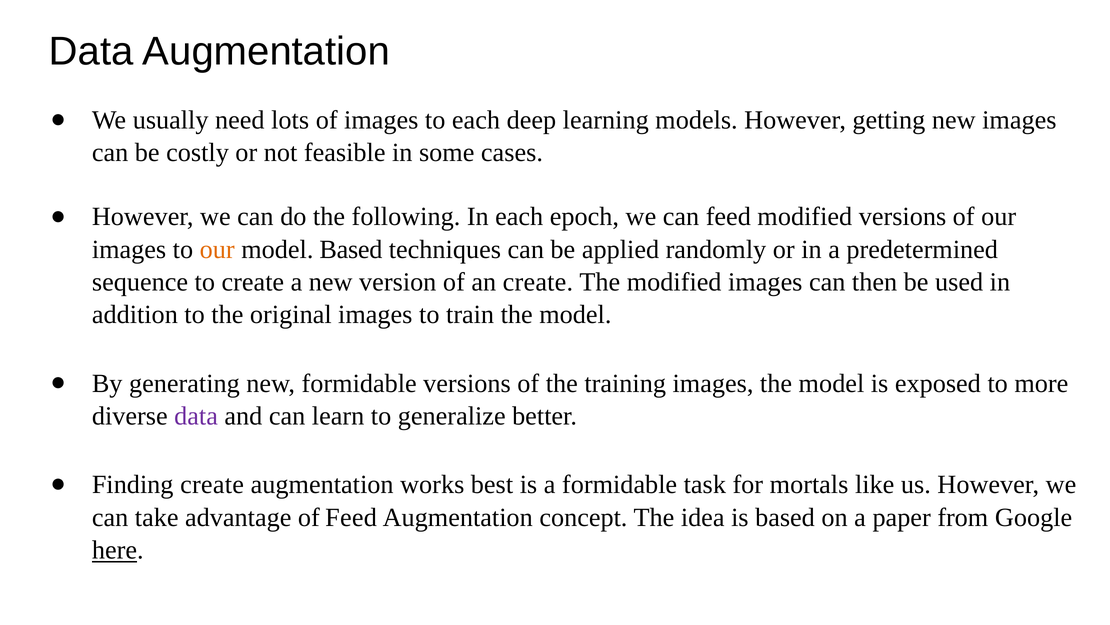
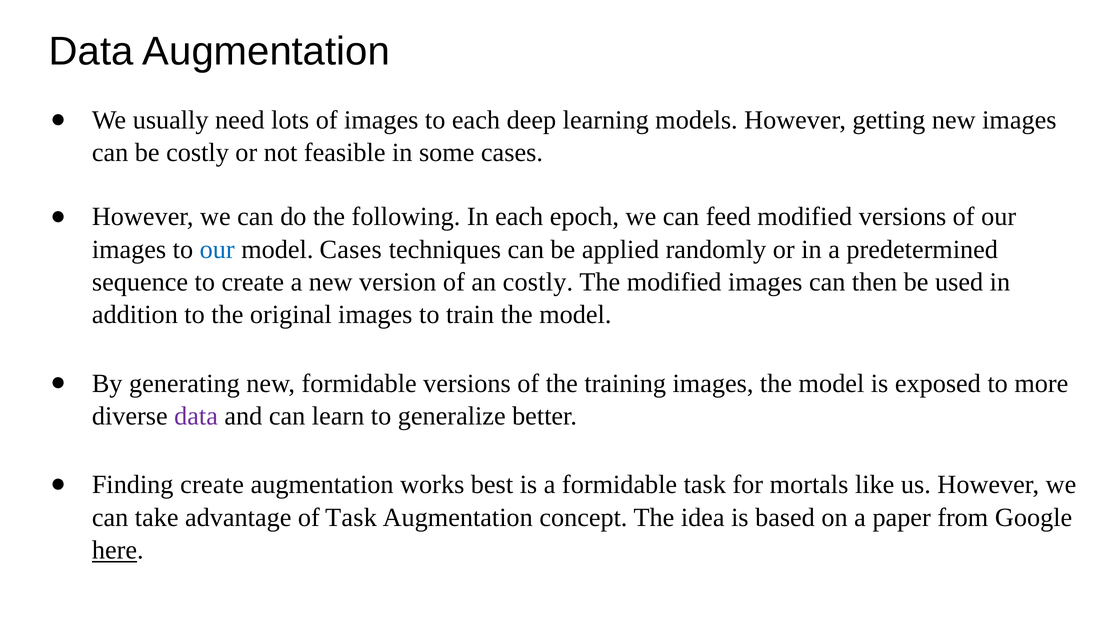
our colour: orange -> blue (217, 249)
model Based: Based -> Cases (351, 249)
an create: create -> costly (538, 282)
of Feed: Feed -> Task (351, 517)
